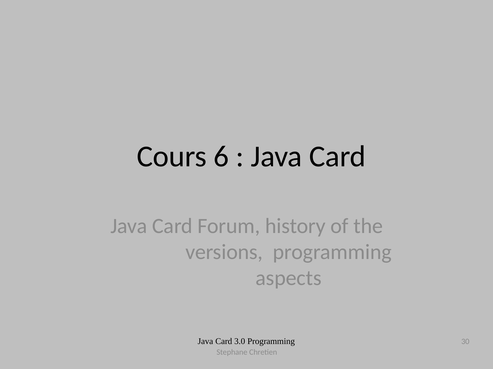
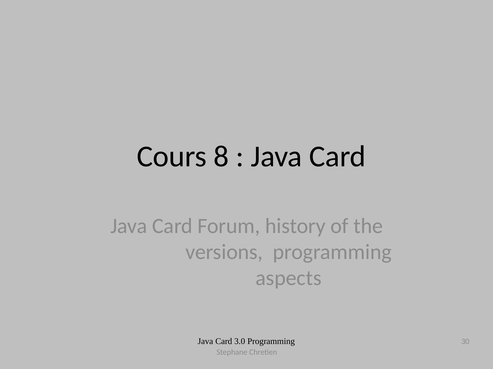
6: 6 -> 8 (221, 156)
